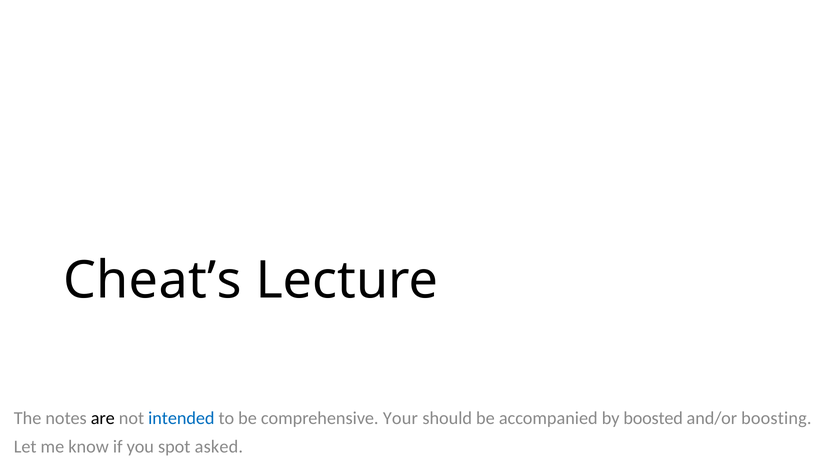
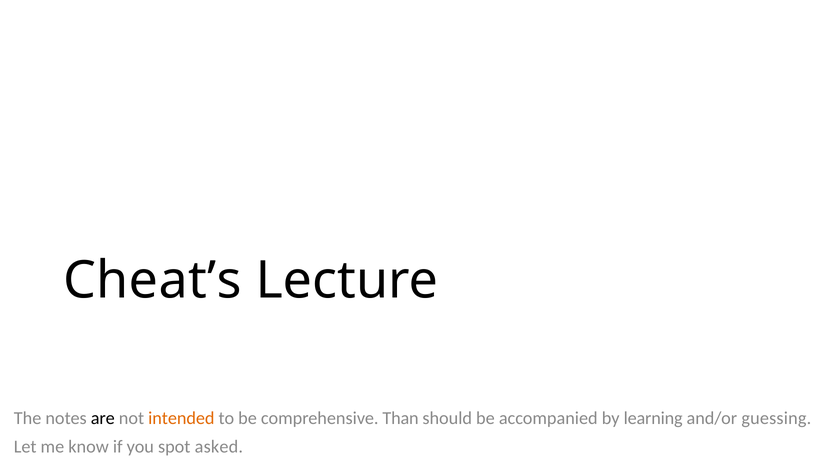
intended colour: blue -> orange (181, 418)
Your: Your -> Than (401, 418)
boosted: boosted -> learning (653, 418)
boosting: boosting -> guessing (776, 418)
